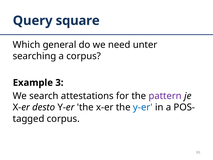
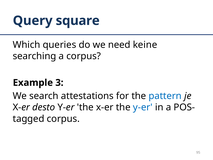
general: general -> queries (59, 45)
unter: unter -> keine (145, 45)
pattern colour: purple -> blue (165, 96)
